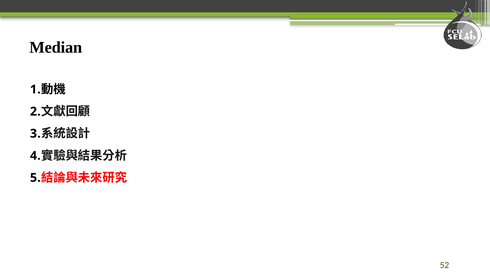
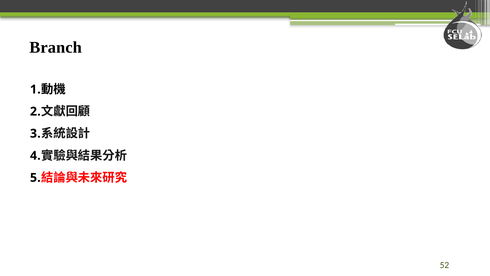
Median: Median -> Branch (56, 48)
